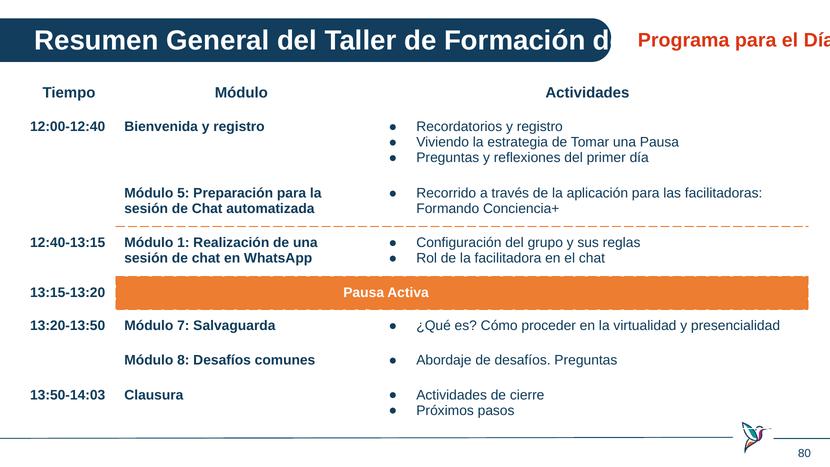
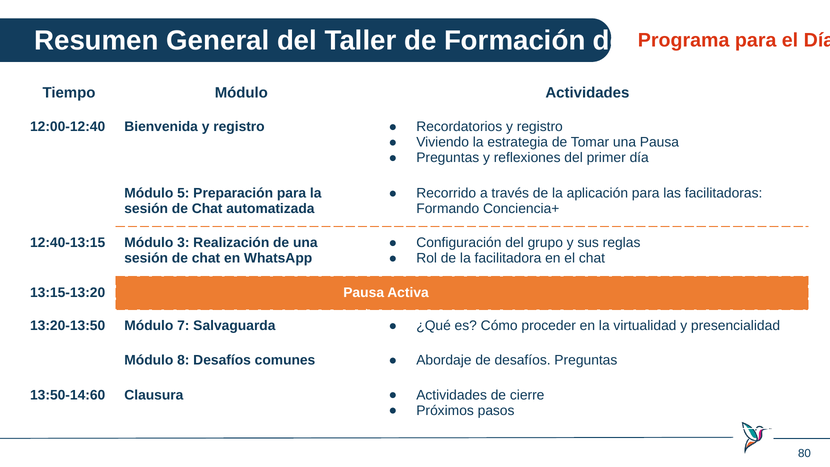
1: 1 -> 3 (183, 243)
13:50-14:03: 13:50-14:03 -> 13:50-14:60 (68, 395)
